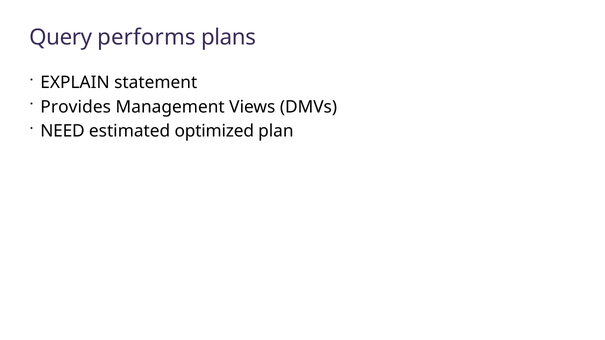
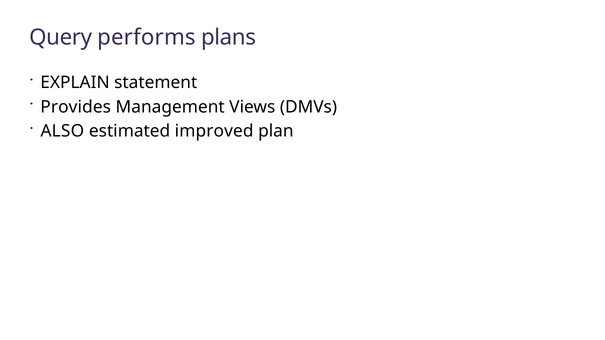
NEED: NEED -> ALSO (62, 131)
optimized: optimized -> improved (214, 131)
